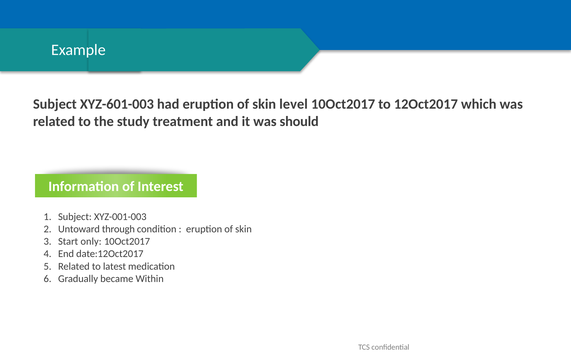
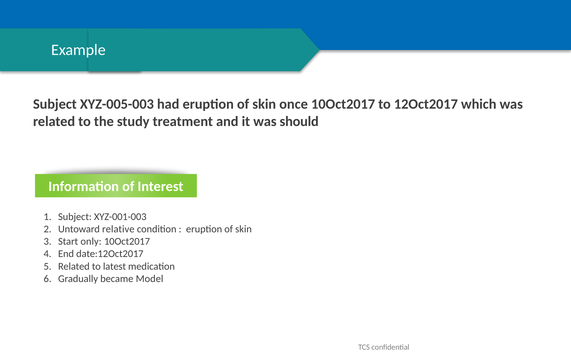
XYZ-601-003: XYZ-601-003 -> XYZ-005-003 (117, 104)
level: level -> once (294, 104)
through: through -> relative (118, 229)
Within: Within -> Model (150, 279)
